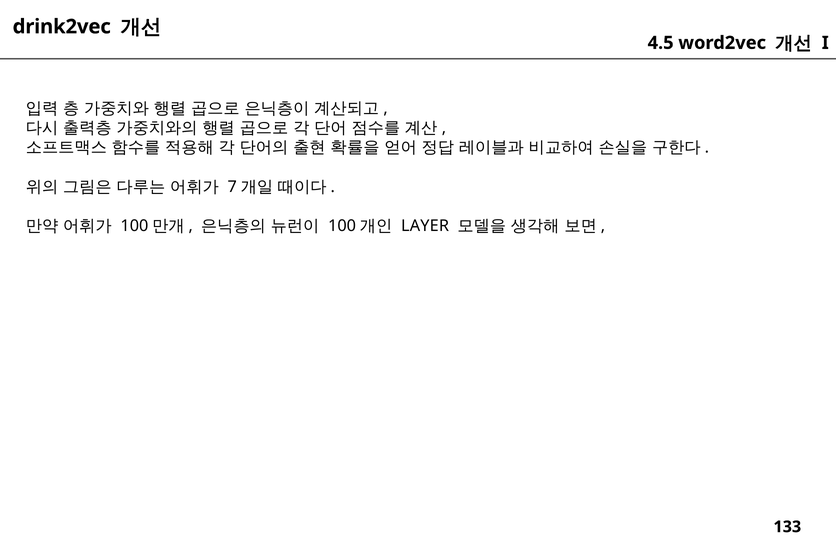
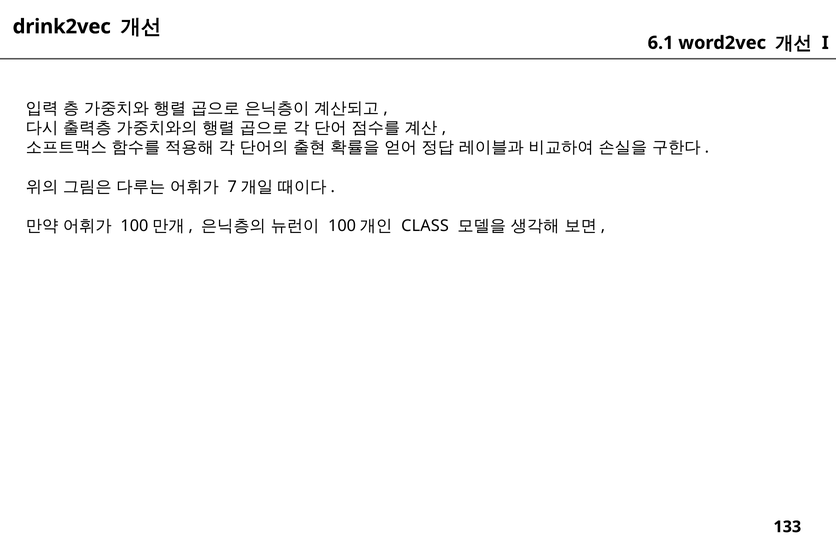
4.5: 4.5 -> 6.1 (661, 43)
LAYER: LAYER -> CLASS (425, 226)
